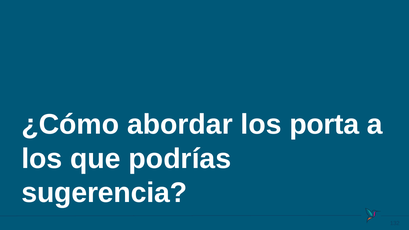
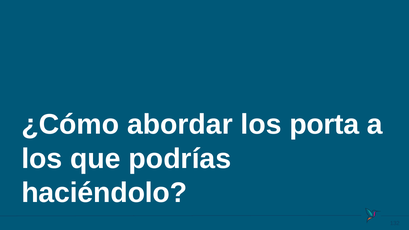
sugerencia: sugerencia -> haciéndolo (104, 193)
